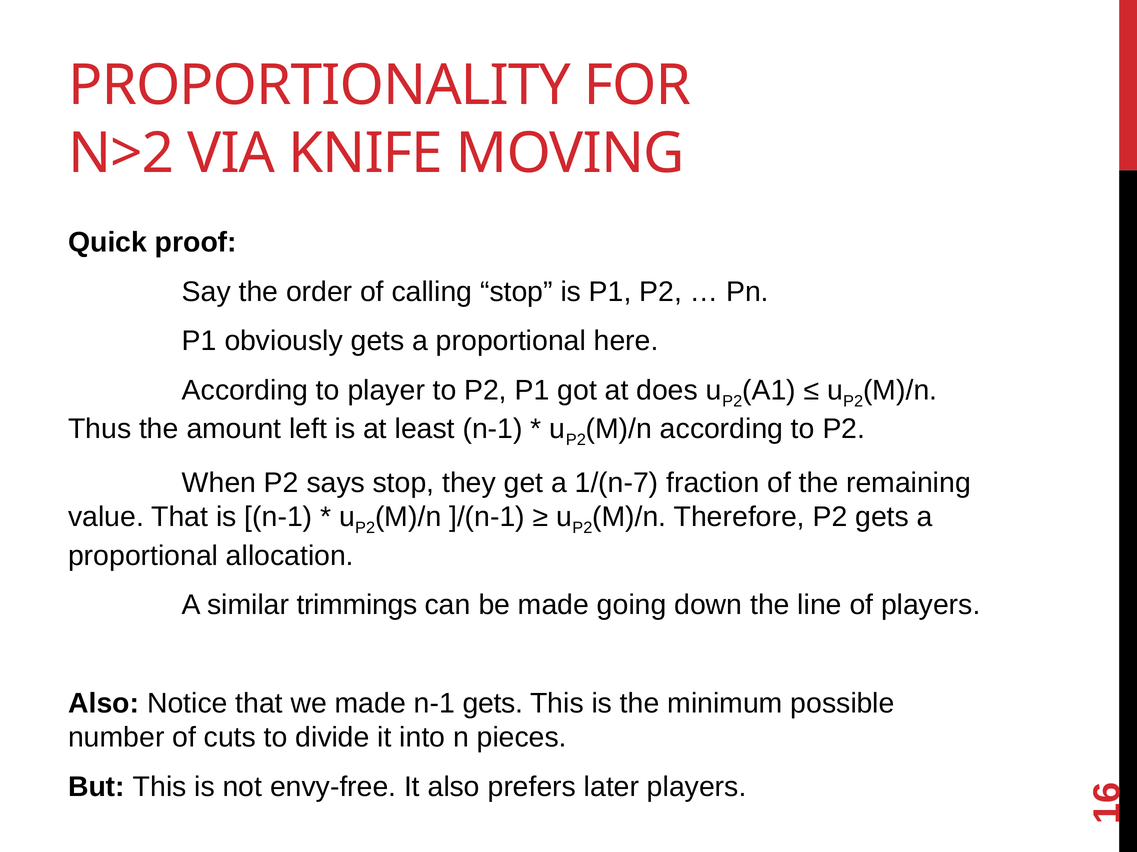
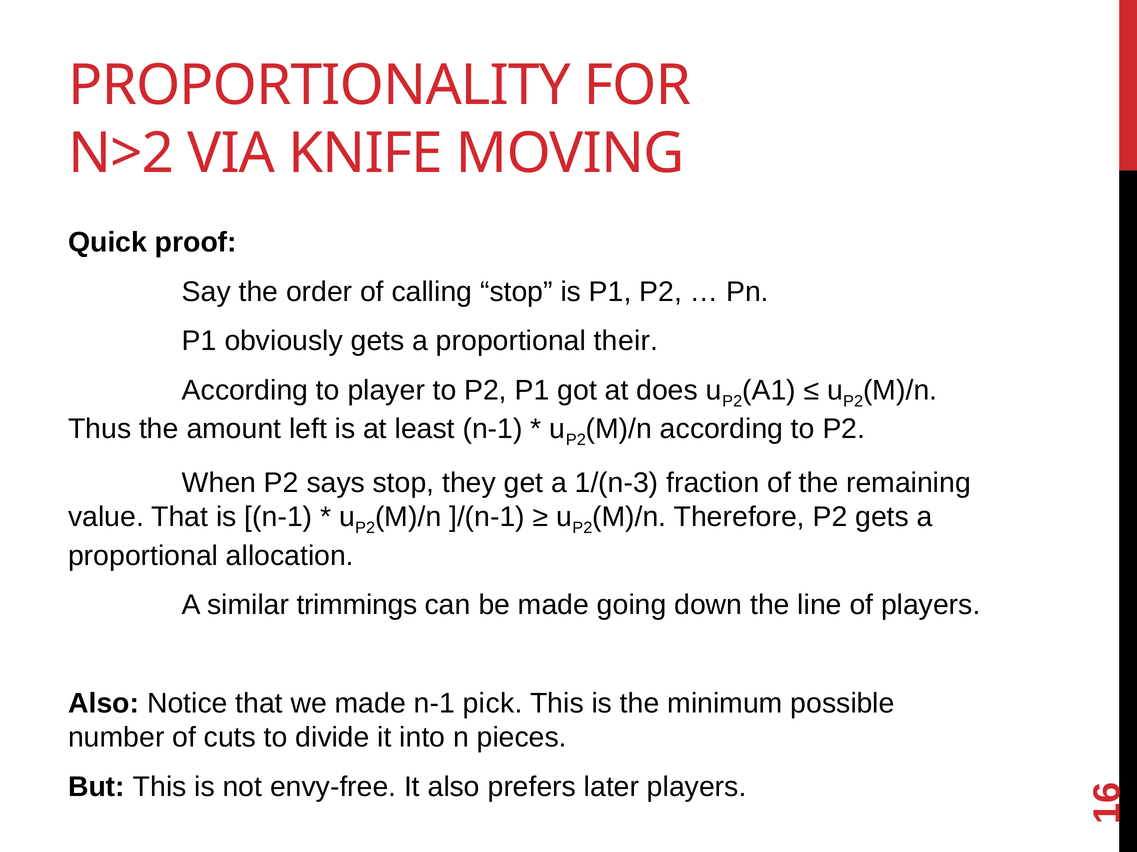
here: here -> their (626, 341)
1/(n-7: 1/(n-7 -> 1/(n-3 (617, 483)
n-1 gets: gets -> pick (493, 704)
